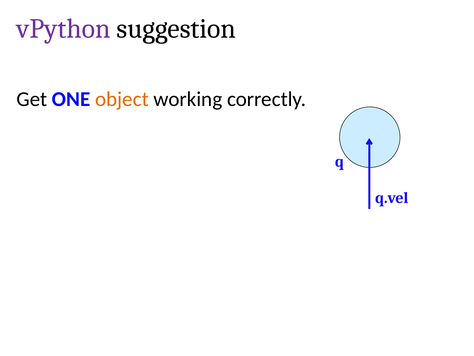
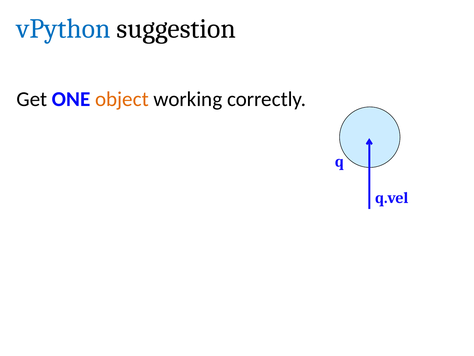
vPython colour: purple -> blue (64, 29)
